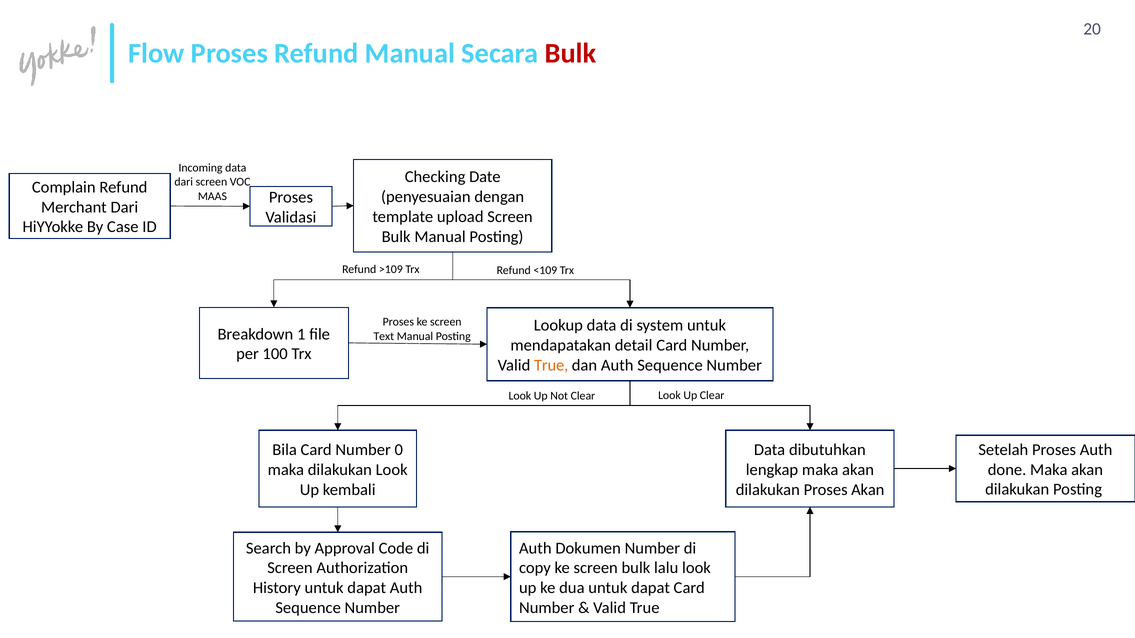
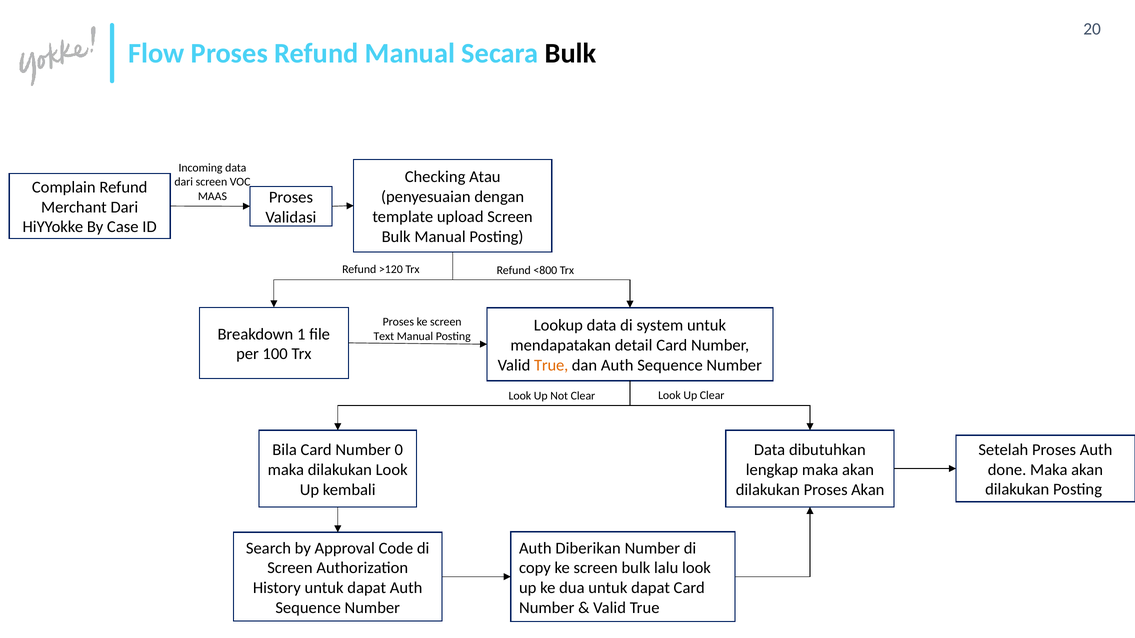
Bulk colour: red -> black (571, 53)
Date: Date -> Atau (485, 177)
>109: >109 -> >120 (391, 269)
<109: <109 -> <800 (545, 271)
Dokumen: Dokumen -> Diberikan (588, 548)
